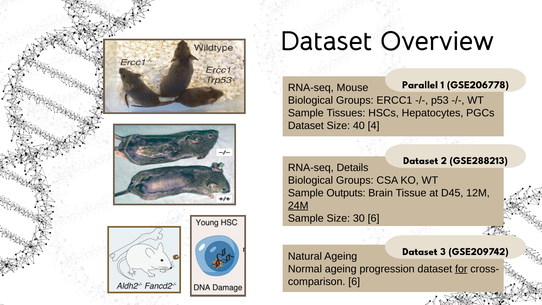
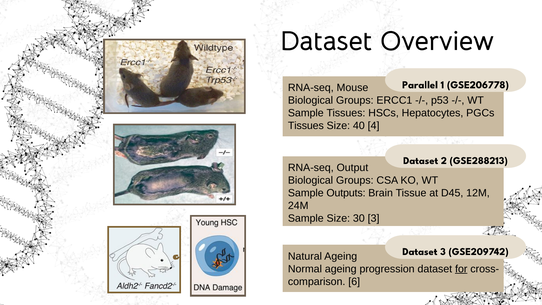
Dataset: Dataset -> Tissues (306, 126)
Details: Details -> Output (352, 168)
24M underline: present -> none (298, 206)
30 6: 6 -> 3 (374, 218)
